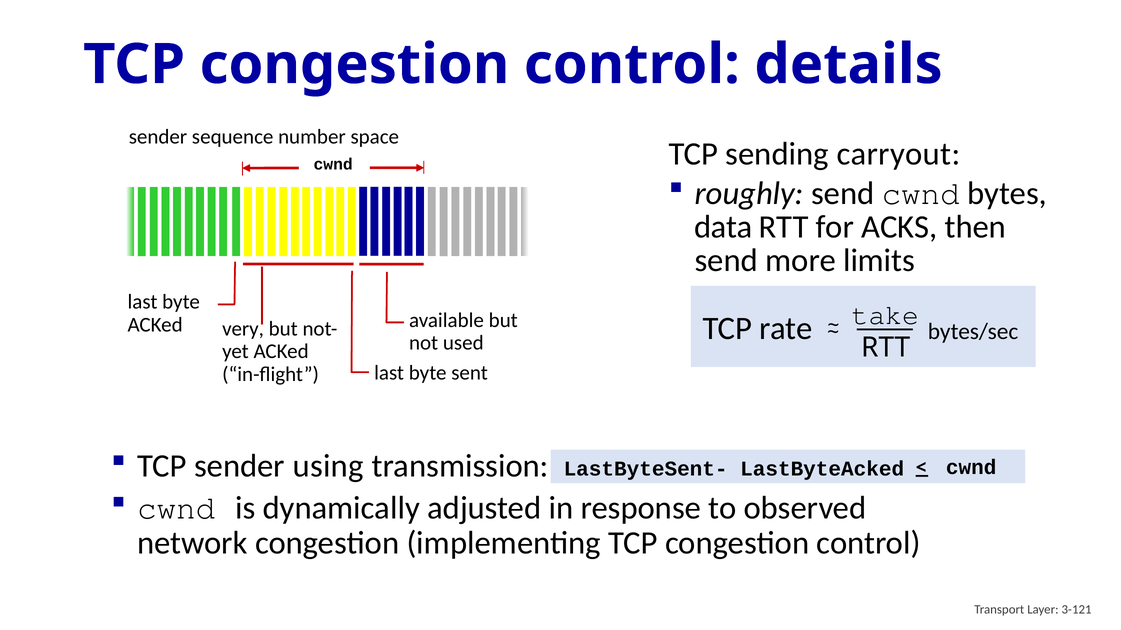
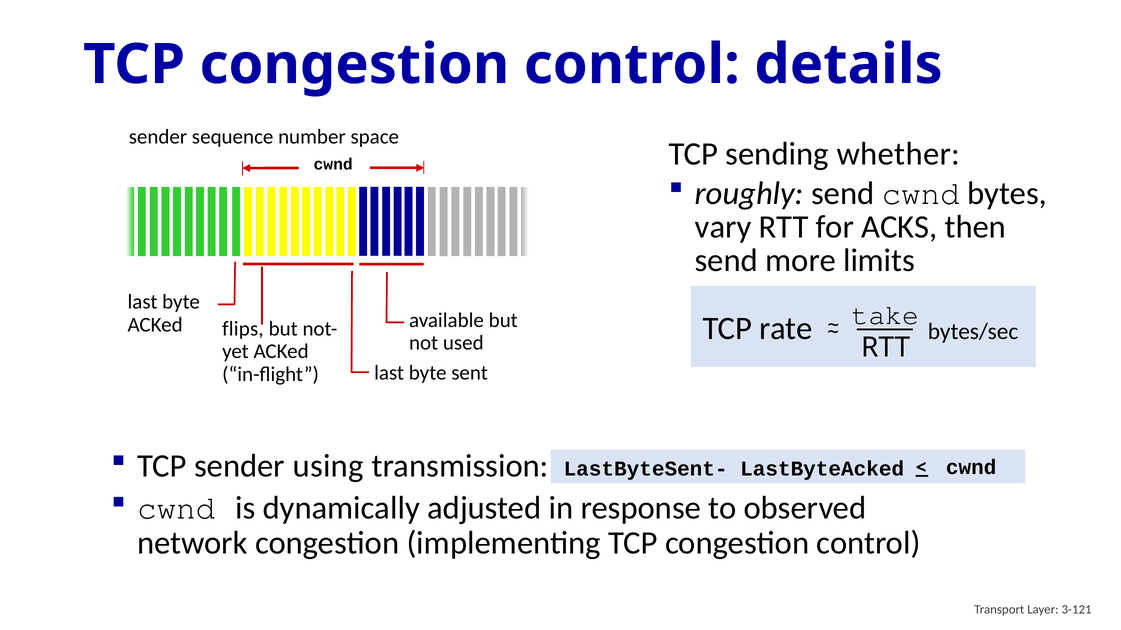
carryout: carryout -> whether (898, 154)
data: data -> vary (723, 227)
very: very -> flips (243, 329)
